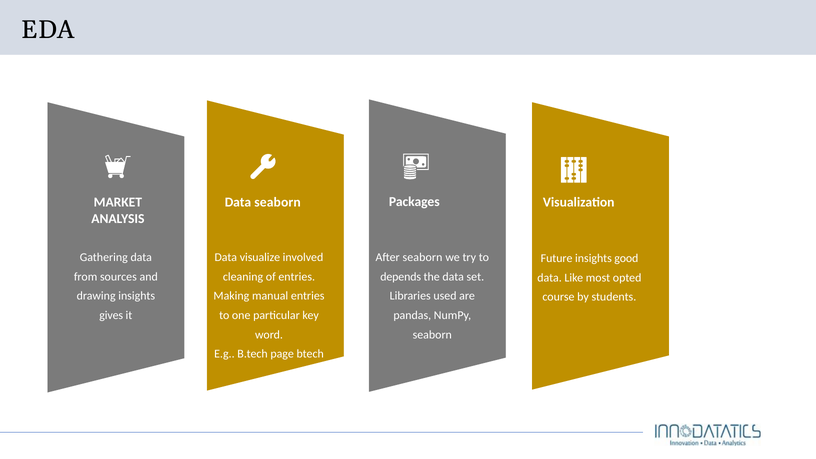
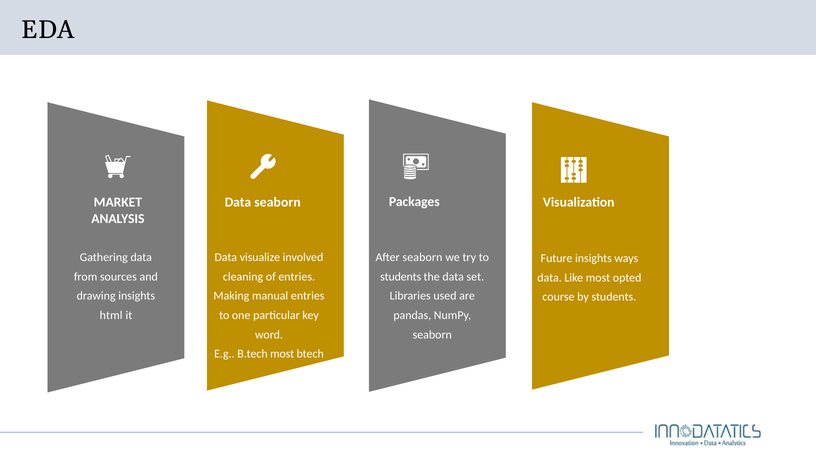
good: good -> ways (626, 258)
depends: depends -> students (401, 277)
gives: gives -> html (111, 315)
B.tech page: page -> most (282, 354)
